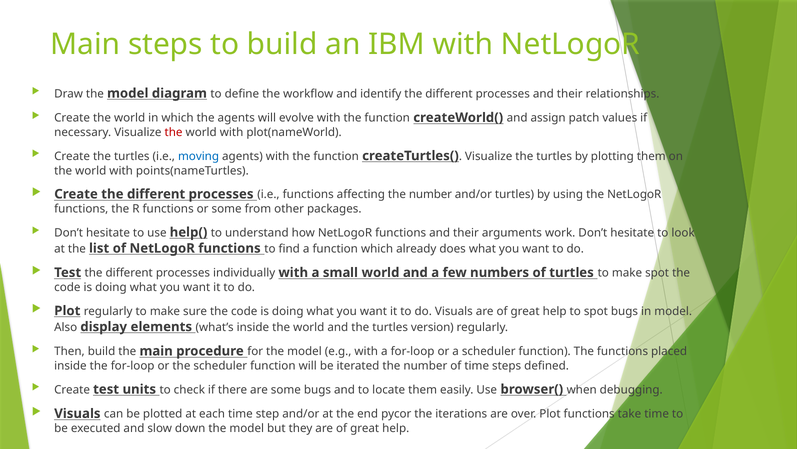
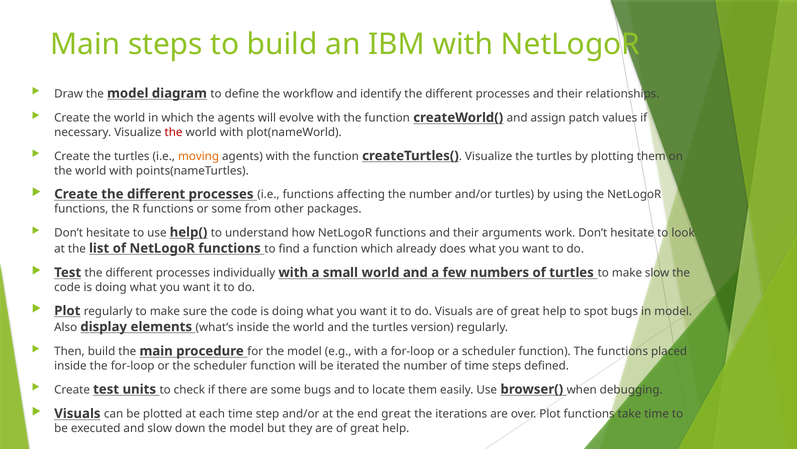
moving colour: blue -> orange (199, 156)
make spot: spot -> slow (657, 273)
end pycor: pycor -> great (396, 414)
